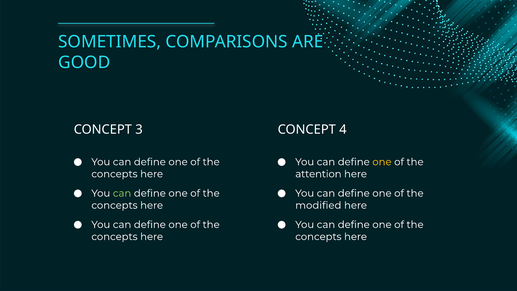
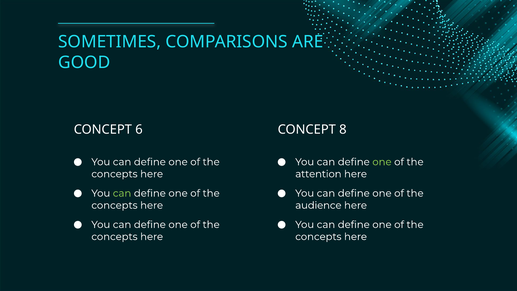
3: 3 -> 6 (139, 130)
4: 4 -> 8 (343, 130)
one colour: yellow -> light green (382, 162)
modified: modified -> audience (318, 205)
